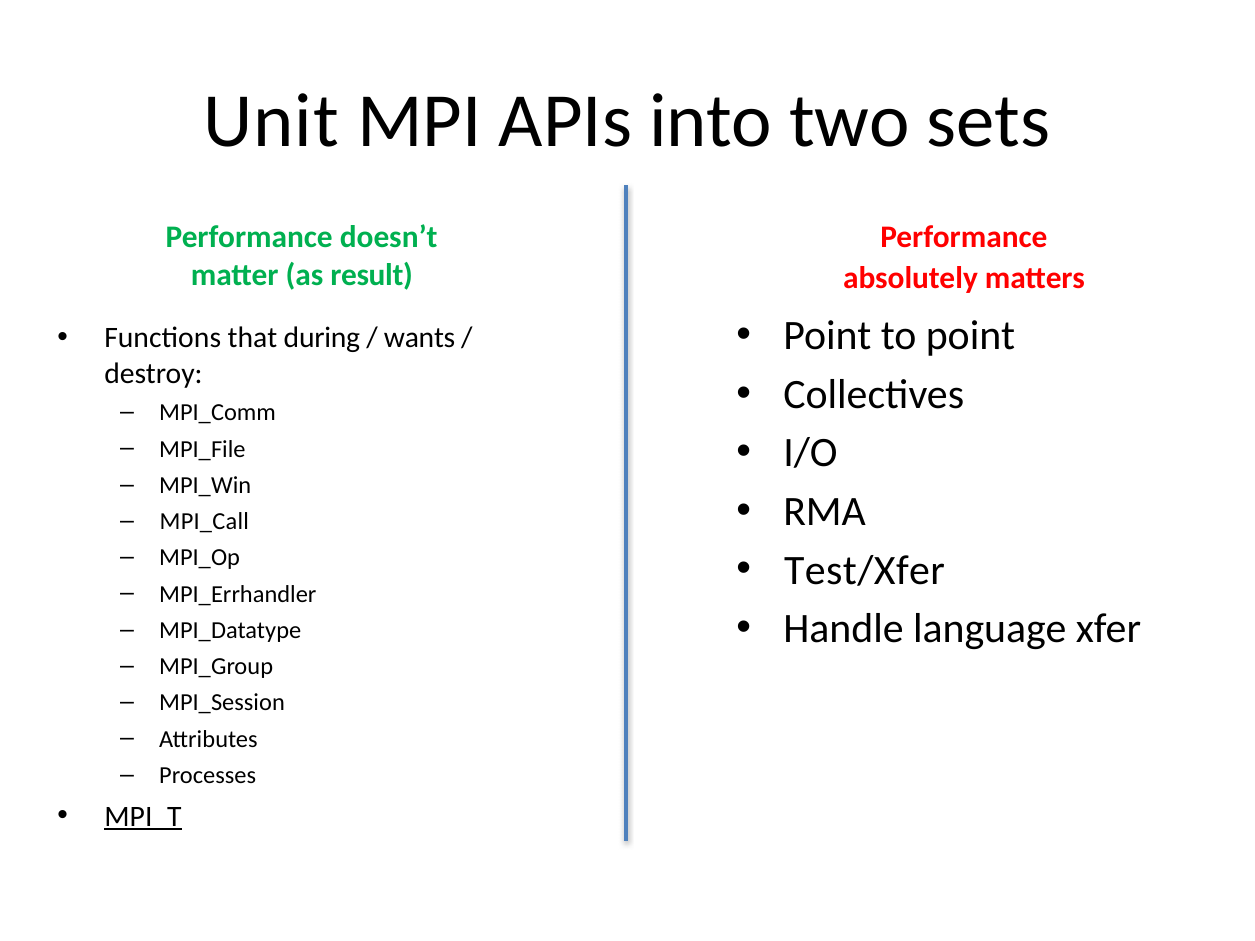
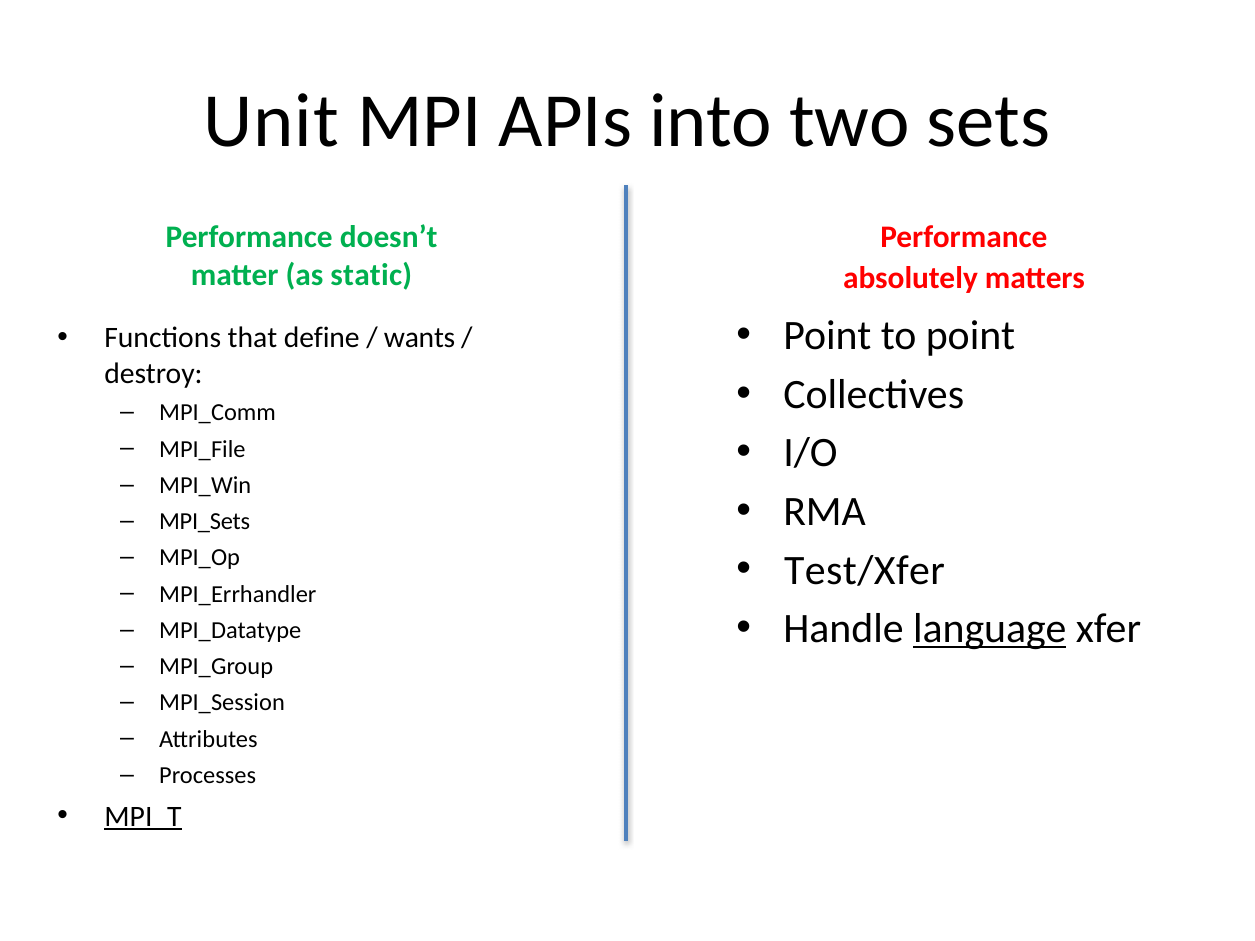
result: result -> static (371, 275)
during: during -> define (322, 338)
MPI_Call: MPI_Call -> MPI_Sets (205, 522)
language underline: none -> present (990, 629)
